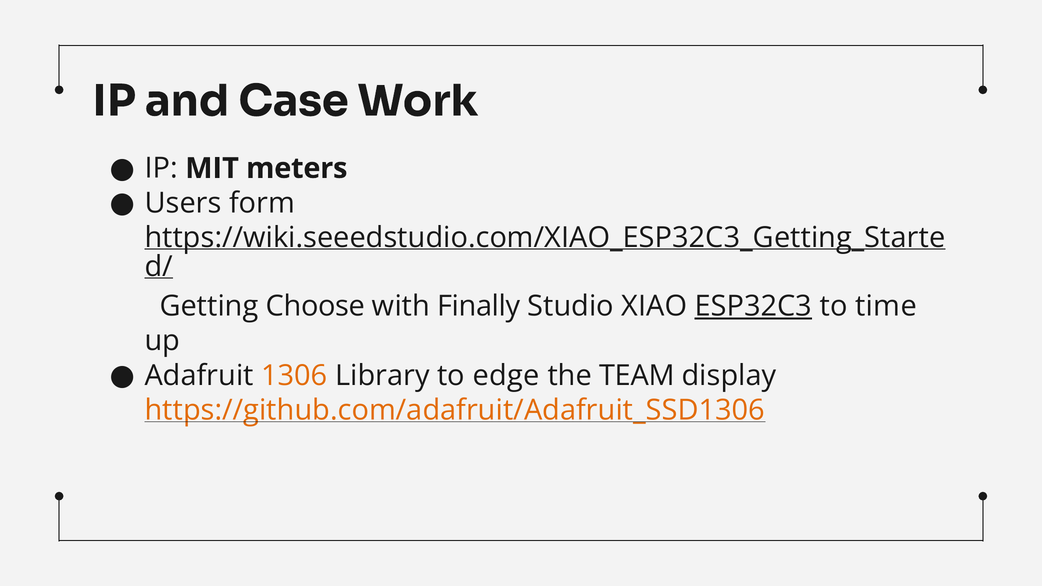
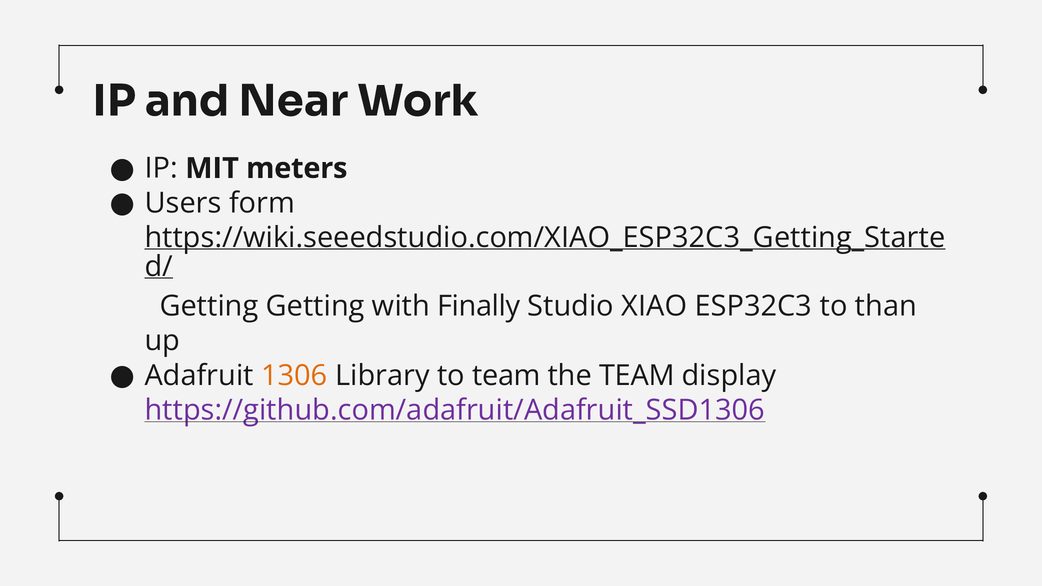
Case: Case -> Near (293, 101)
Getting Choose: Choose -> Getting (315, 306)
ESP32C3 underline: present -> none (753, 306)
time: time -> than (886, 306)
to edge: edge -> team (506, 376)
https://github.com/adafruit/Adafruit_SSD1306 colour: orange -> purple (455, 410)
